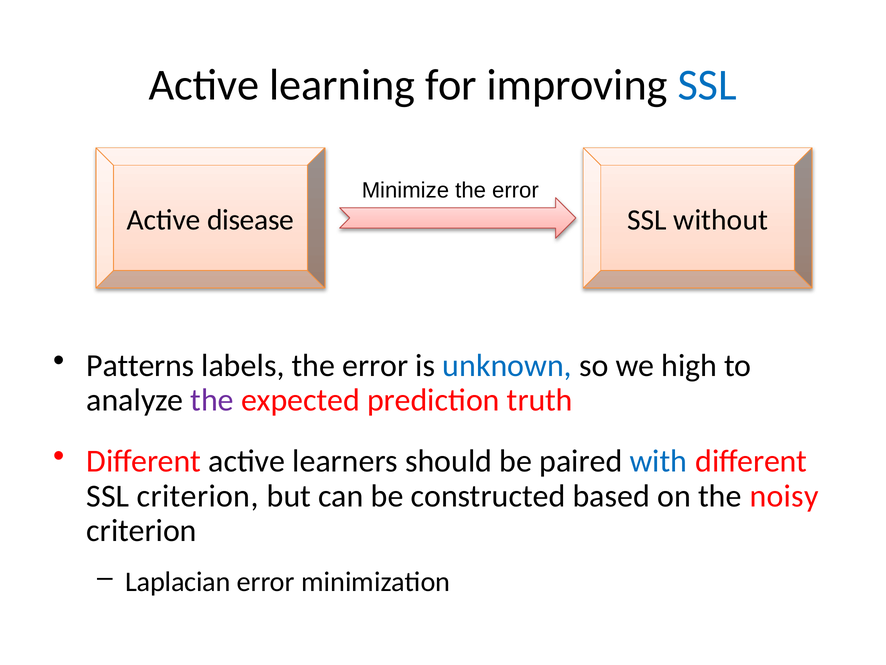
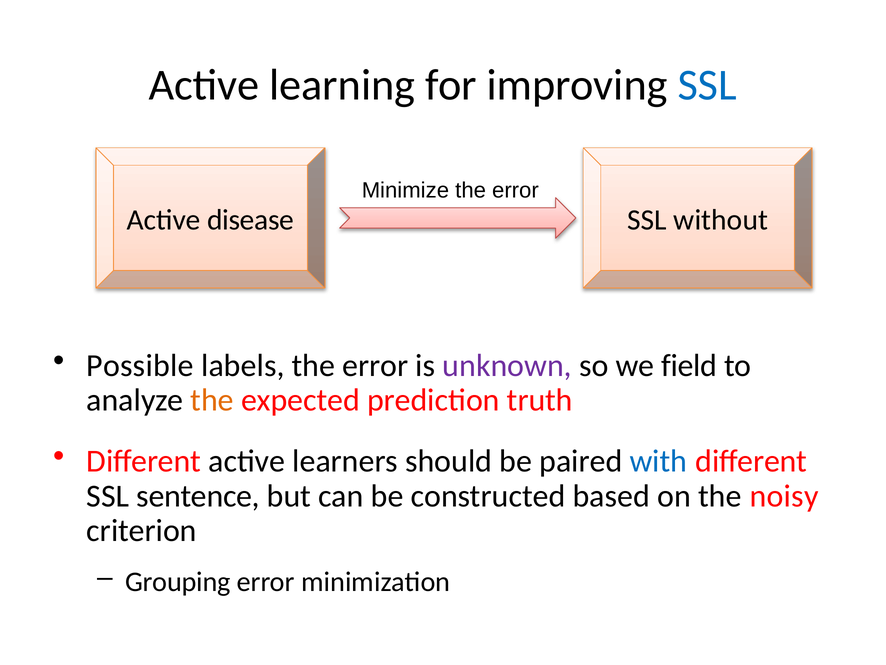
Patterns: Patterns -> Possible (140, 366)
unknown colour: blue -> purple (507, 366)
high: high -> field (689, 366)
the colour: purple -> orange (212, 400)
SSL criterion: criterion -> sentence (198, 496)
Laplacian: Laplacian -> Grouping (178, 582)
